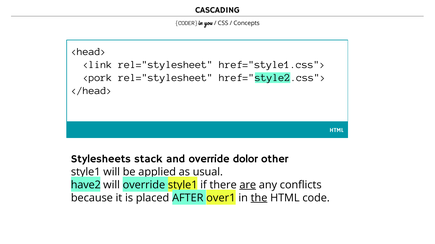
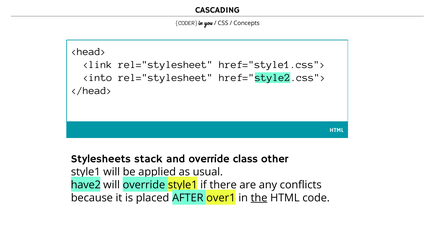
<pork: <pork -> <into (98, 78)
dolor: dolor -> class (245, 159)
are underline: present -> none (248, 185)
